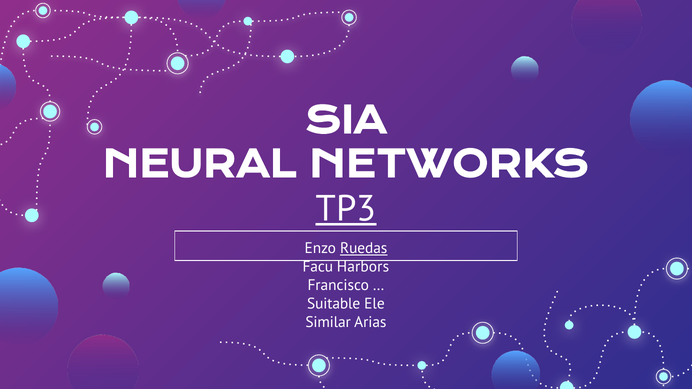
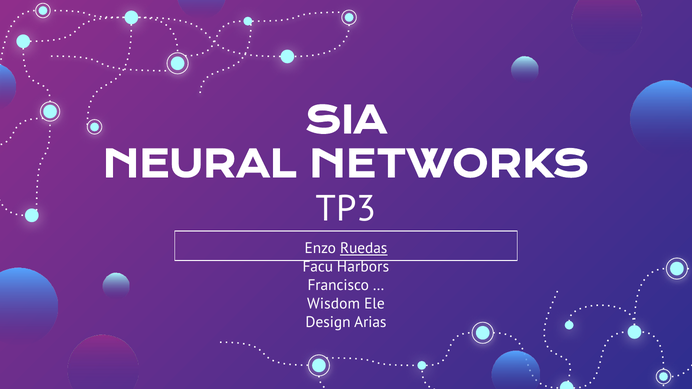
TP3 underline: present -> none (346, 209)
Suitable: Suitable -> Wisdom (334, 304)
Similar: Similar -> Design (328, 322)
